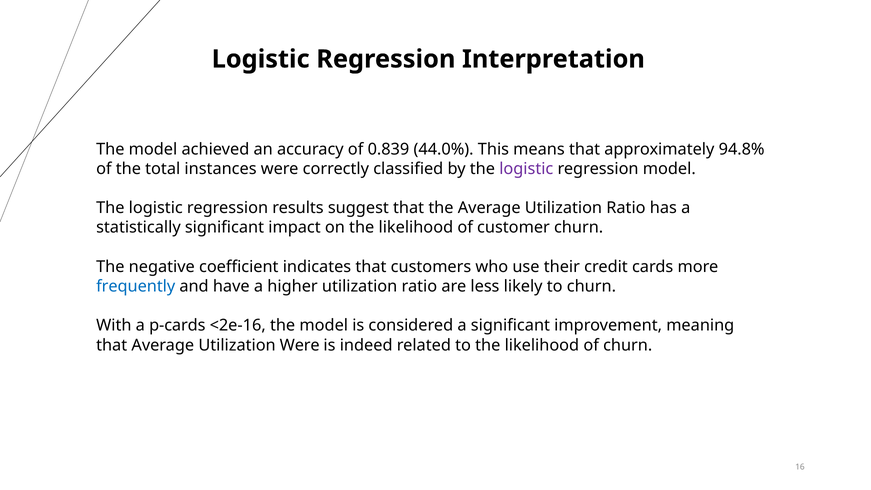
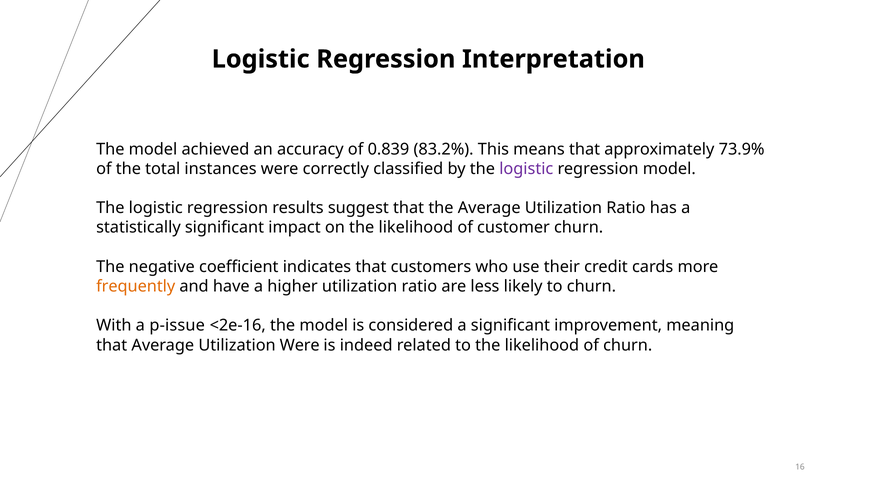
44.0%: 44.0% -> 83.2% (444, 149)
94.8%: 94.8% -> 73.9% (742, 149)
frequently colour: blue -> orange (136, 286)
p-cards: p-cards -> p-issue (177, 326)
